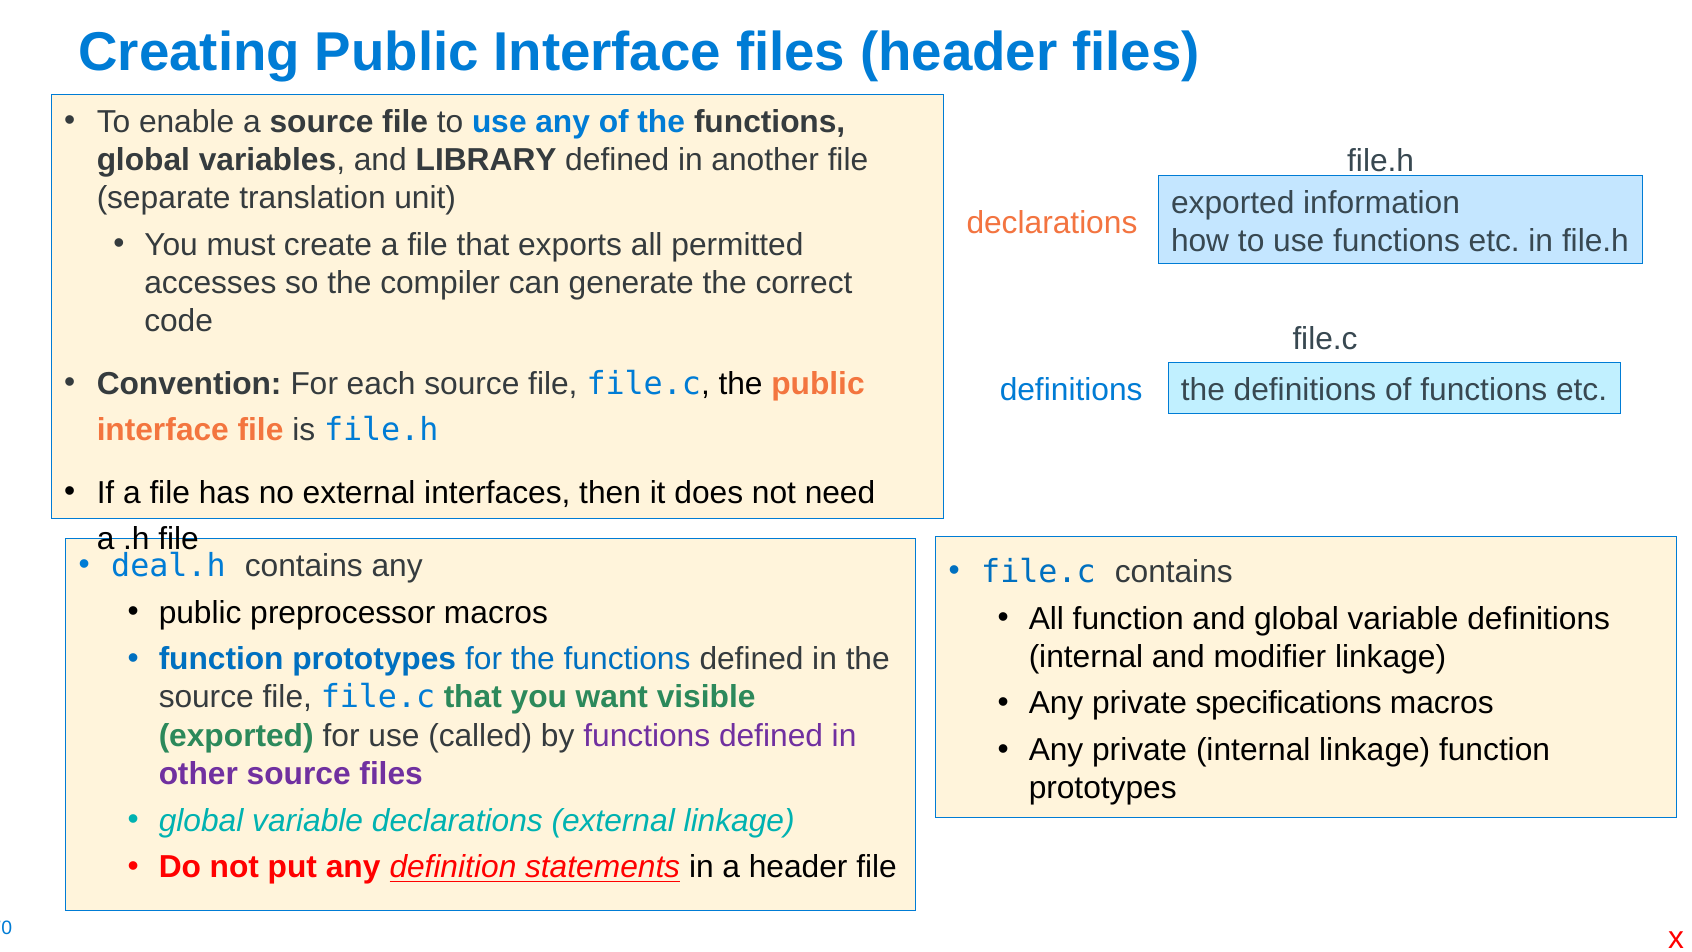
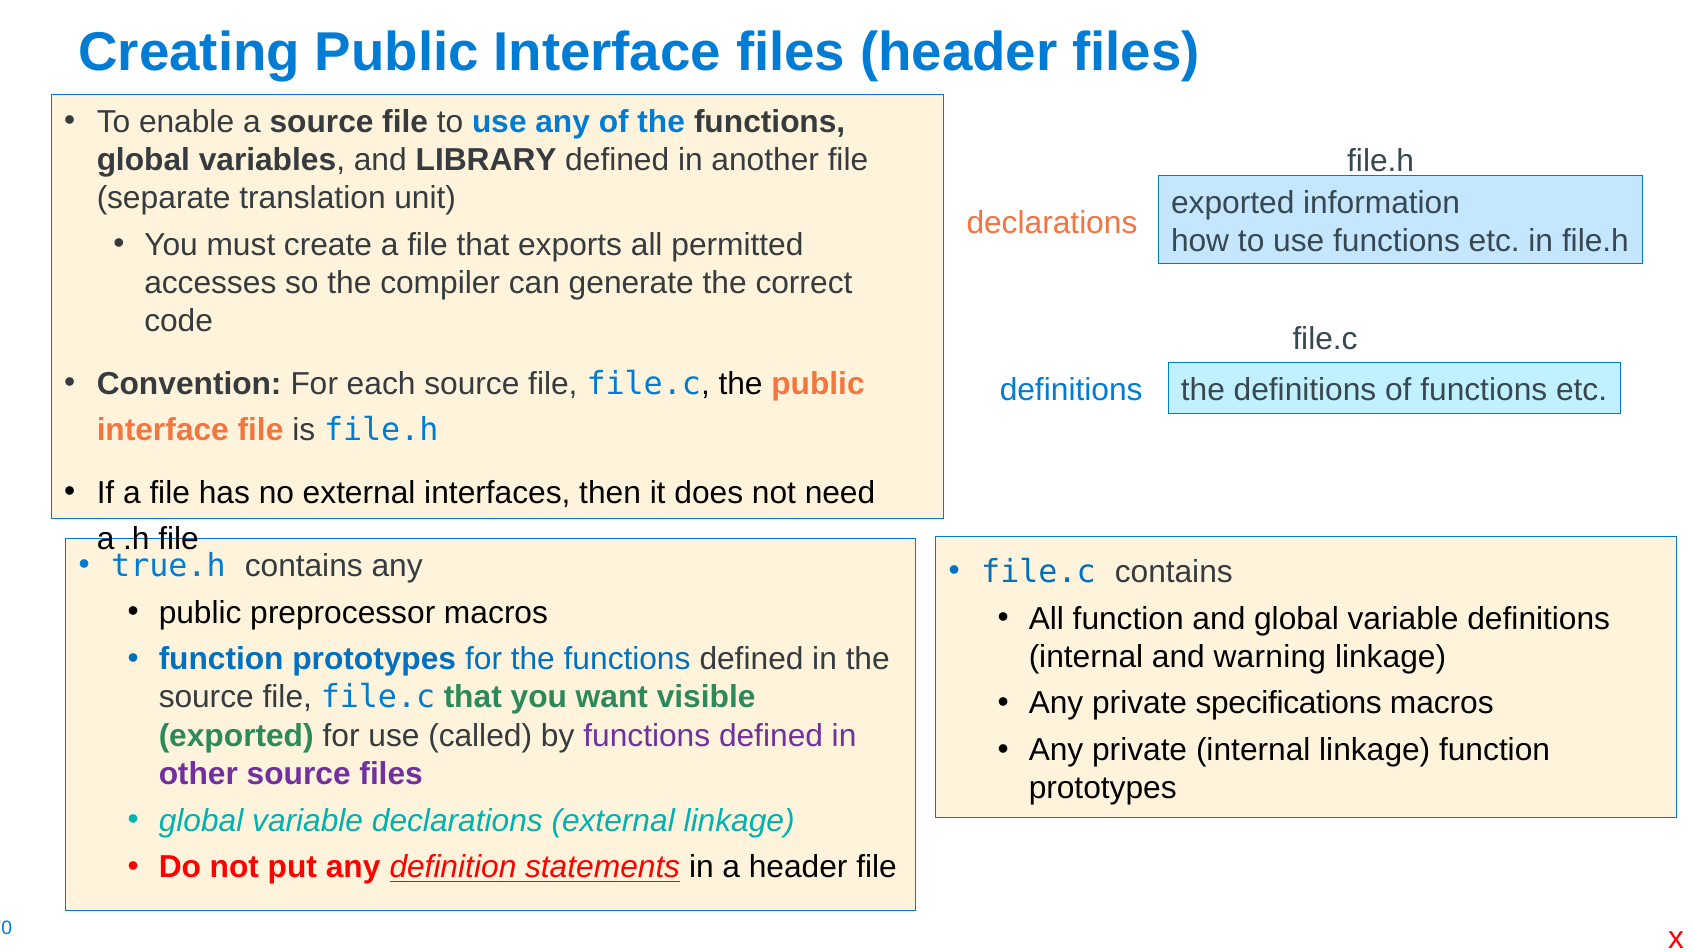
deal.h: deal.h -> true.h (168, 566)
modifier: modifier -> warning (1270, 656)
